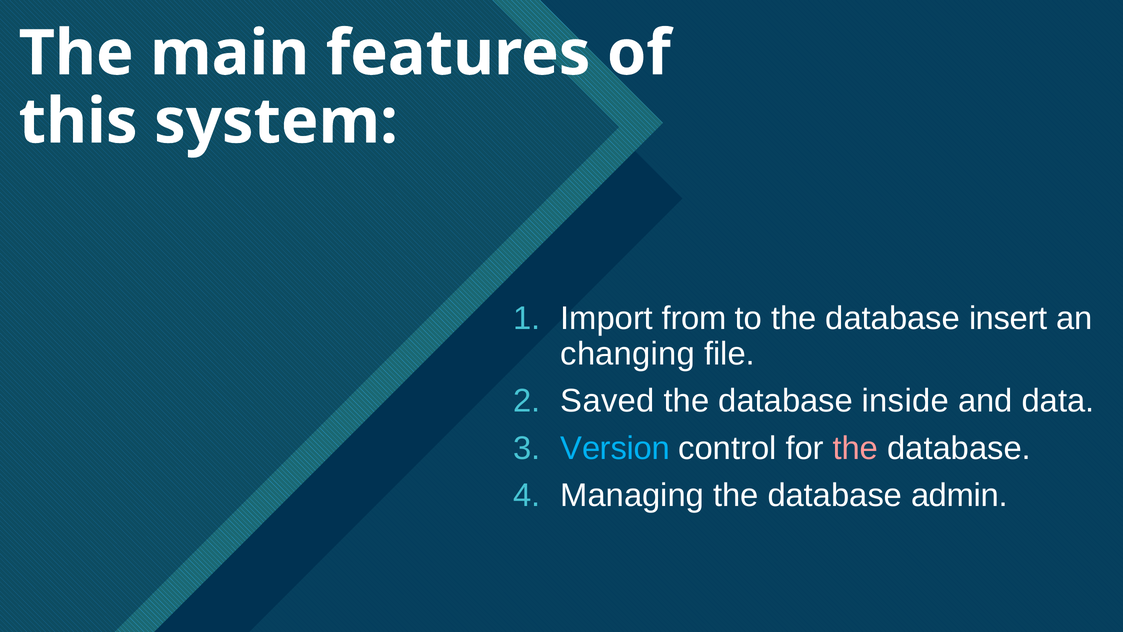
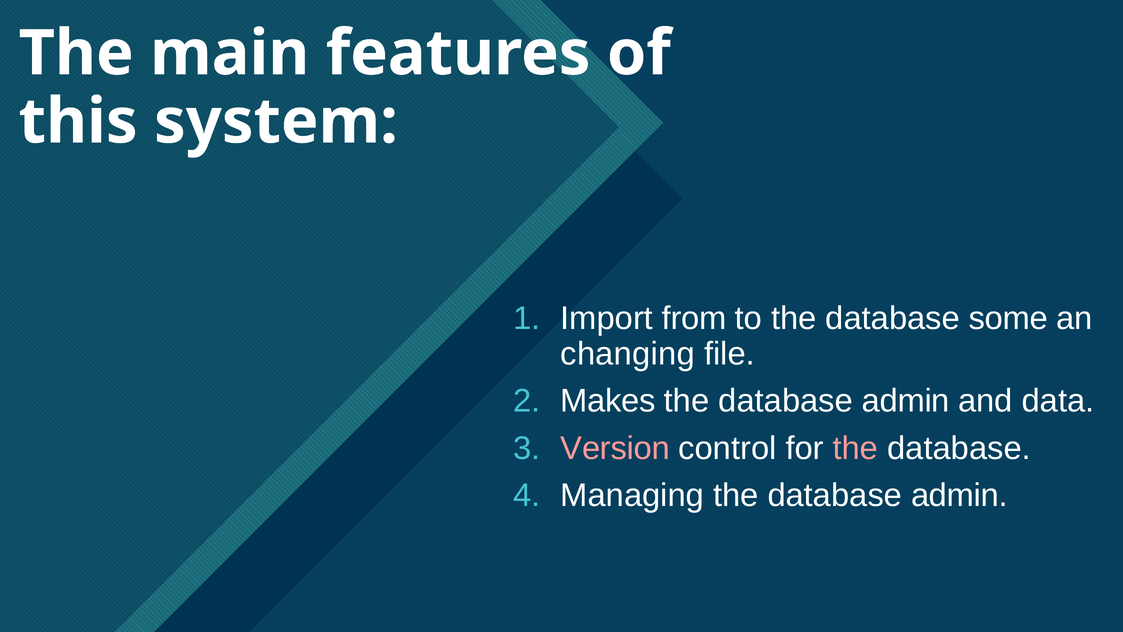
insert: insert -> some (1008, 318)
Saved: Saved -> Makes (608, 401)
inside: inside -> admin (906, 401)
Version colour: light blue -> pink (615, 448)
